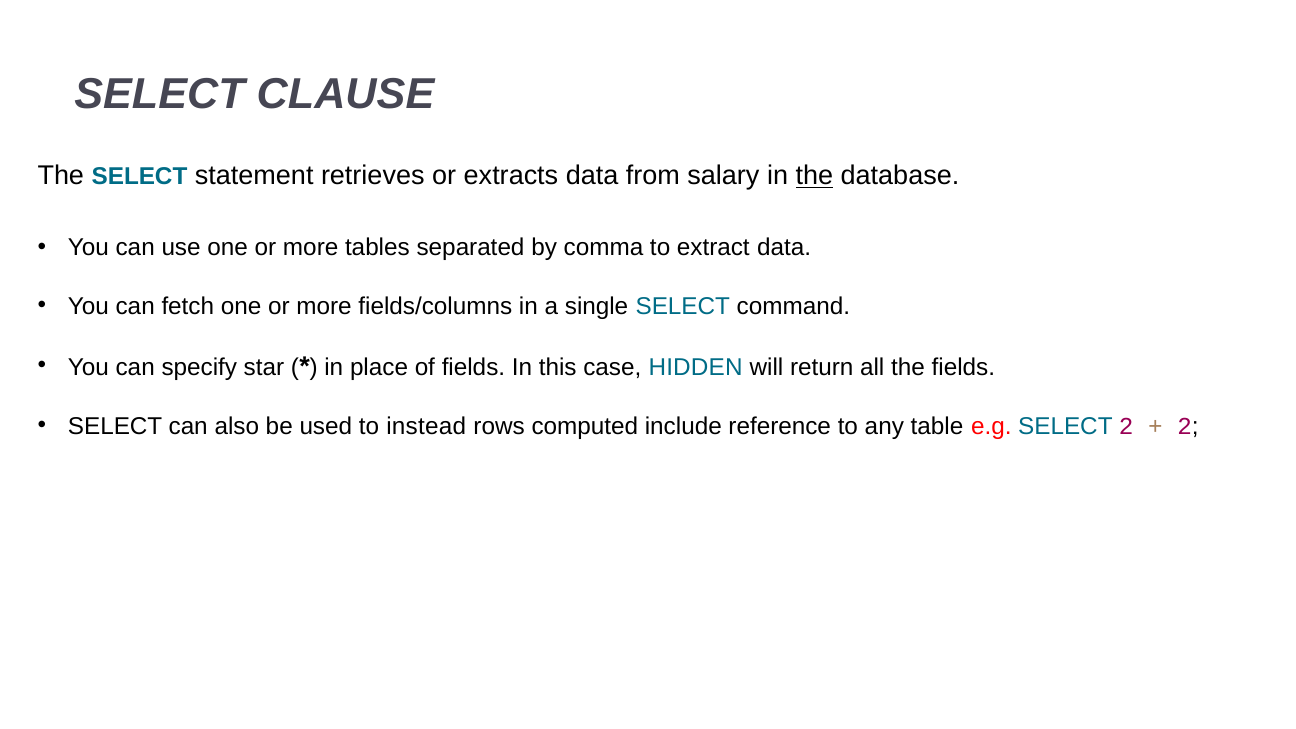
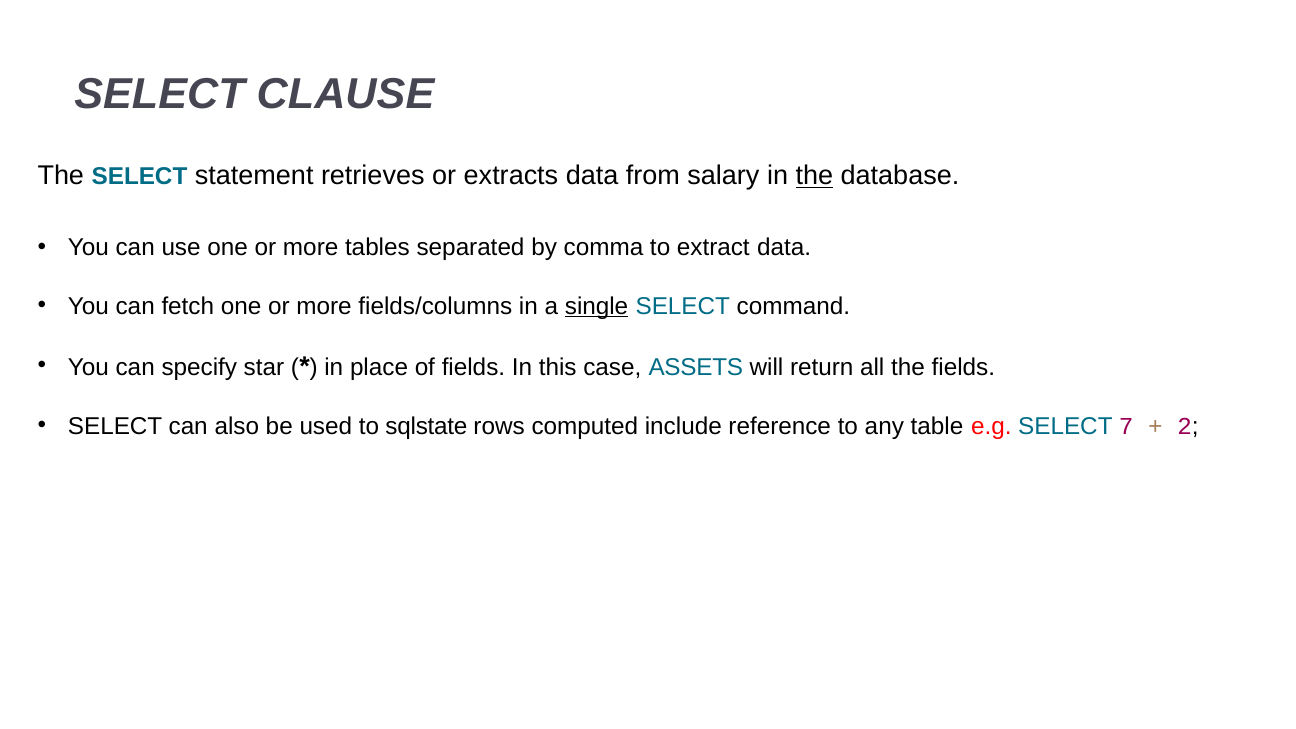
single underline: none -> present (597, 306)
HIDDEN: HIDDEN -> ASSETS (696, 367)
instead: instead -> sqlstate (426, 426)
SELECT 2: 2 -> 7 (1126, 426)
